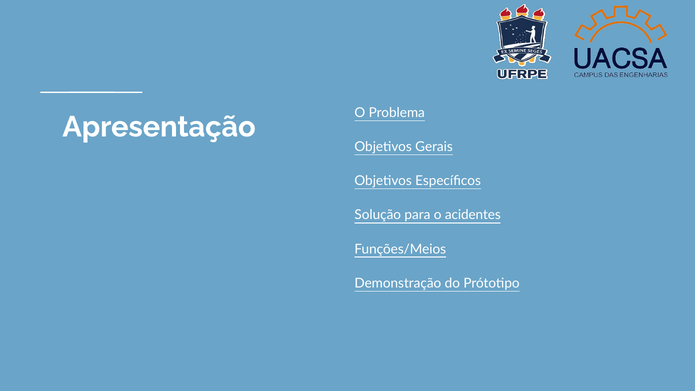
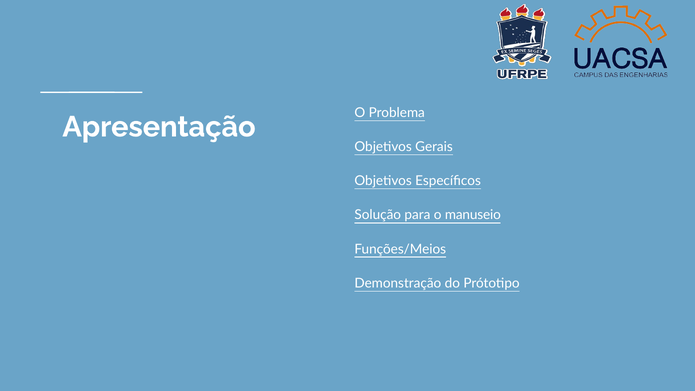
acidentes: acidentes -> manuseio (473, 215)
